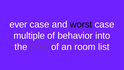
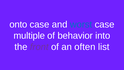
ever: ever -> onto (18, 24)
worst colour: black -> blue (81, 24)
room: room -> often (85, 47)
